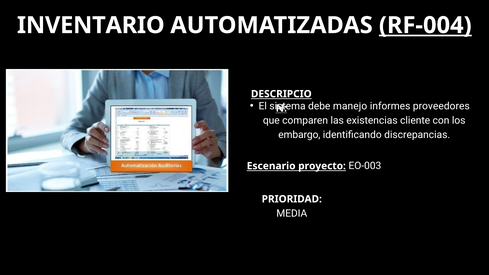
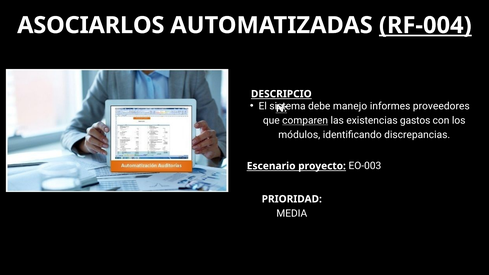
INVENTARIO: INVENTARIO -> ASOCIARLOS (91, 25)
comparen underline: none -> present (305, 120)
cliente: cliente -> gastos (415, 120)
embargo: embargo -> módulos (299, 135)
